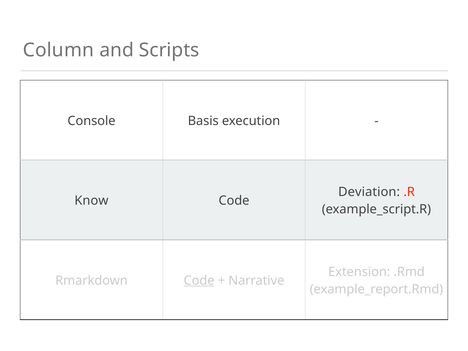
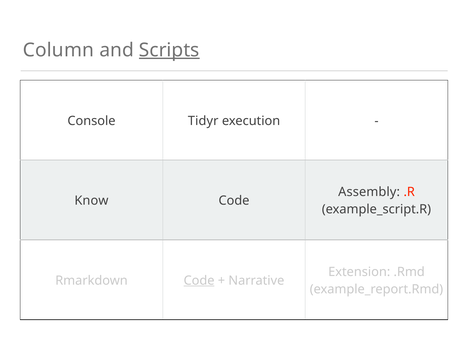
Scripts underline: none -> present (169, 50)
Basis: Basis -> Tidyr (203, 121)
Deviation: Deviation -> Assembly (369, 192)
